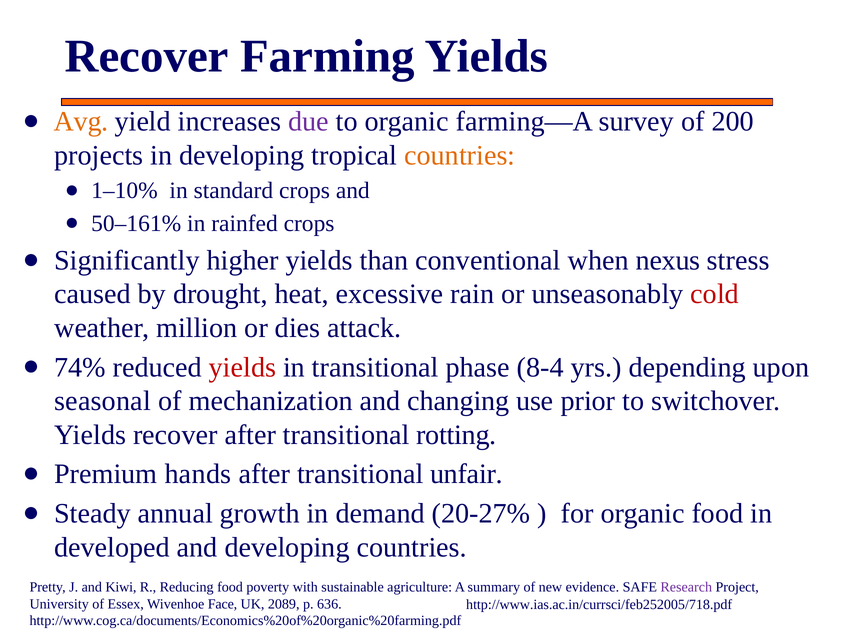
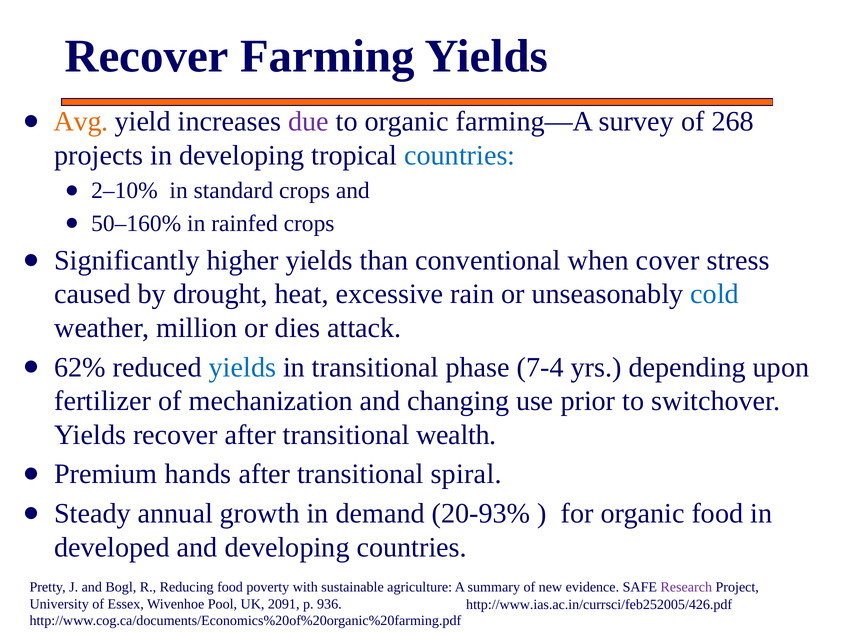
200: 200 -> 268 (733, 122)
countries colour: orange -> blue (460, 155)
1–10%: 1–10% -> 2–10% (124, 191)
50–161%: 50–161% -> 50–160% (136, 224)
nexus: nexus -> cover (668, 261)
cold colour: red -> blue (715, 294)
74%: 74% -> 62% (80, 368)
yields colour: red -> blue (242, 368)
8-4: 8-4 -> 7-4 (540, 368)
seasonal: seasonal -> fertilizer (103, 401)
rotting: rotting -> wealth (456, 435)
unfair: unfair -> spiral (466, 475)
20-27%: 20-27% -> 20-93% (481, 514)
Kiwi: Kiwi -> Bogl (121, 588)
Face: Face -> Pool (222, 605)
2089: 2089 -> 2091 (284, 605)
636: 636 -> 936 (329, 605)
http://www.ias.ac.in/currsci/feb252005/718.pdf: http://www.ias.ac.in/currsci/feb252005/718.pdf -> http://www.ias.ac.in/currsci/feb252005/426.pdf (599, 605)
